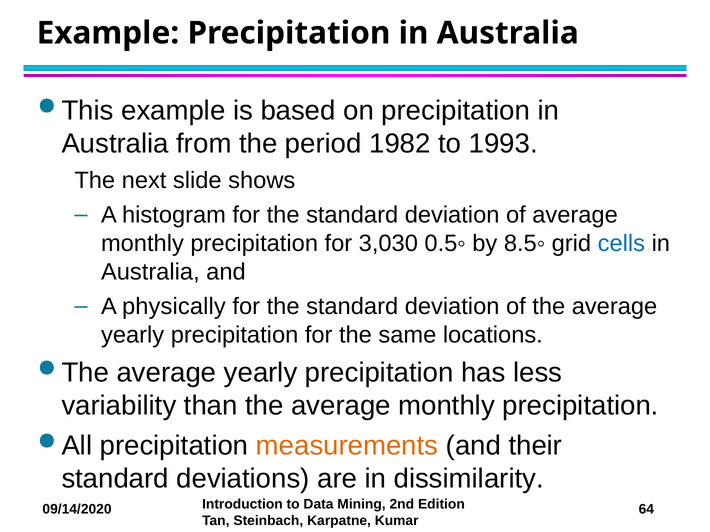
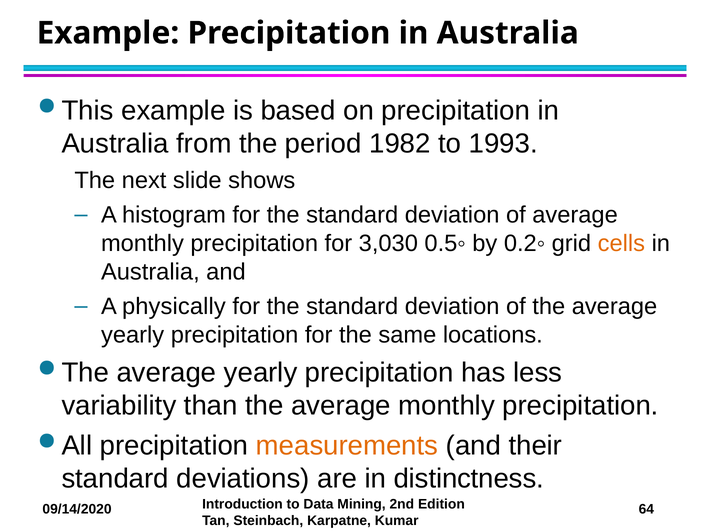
8.5◦: 8.5◦ -> 0.2◦ (525, 244)
cells colour: blue -> orange (621, 244)
dissimilarity: dissimilarity -> distinctness (469, 479)
